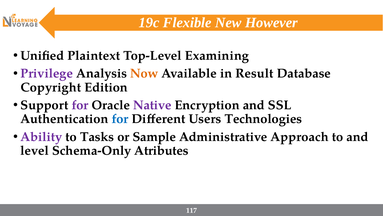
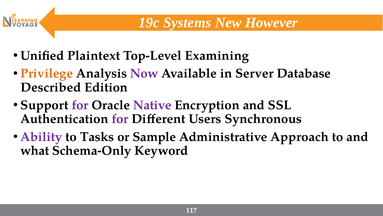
Flexible: Flexible -> Systems (187, 23)
Privilege colour: purple -> orange (47, 73)
Now colour: orange -> purple (144, 73)
Result: Result -> Server (254, 73)
Copyright: Copyright -> Described (51, 87)
for colour: blue -> purple (120, 119)
Technologies: Technologies -> Synchronous (263, 119)
level: level -> what (35, 150)
Atributes: Atributes -> Keyword (161, 150)
